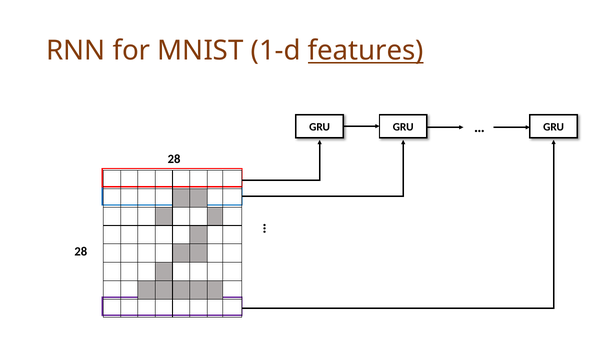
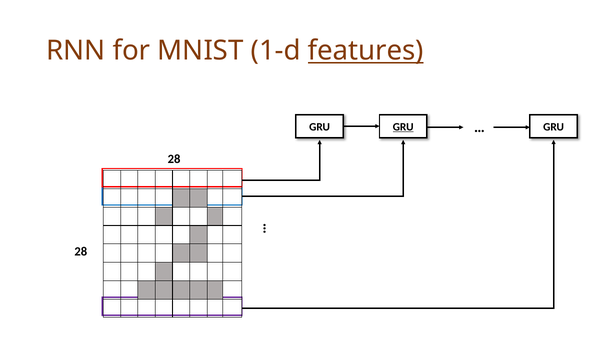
GRU underline: none -> present (403, 127)
